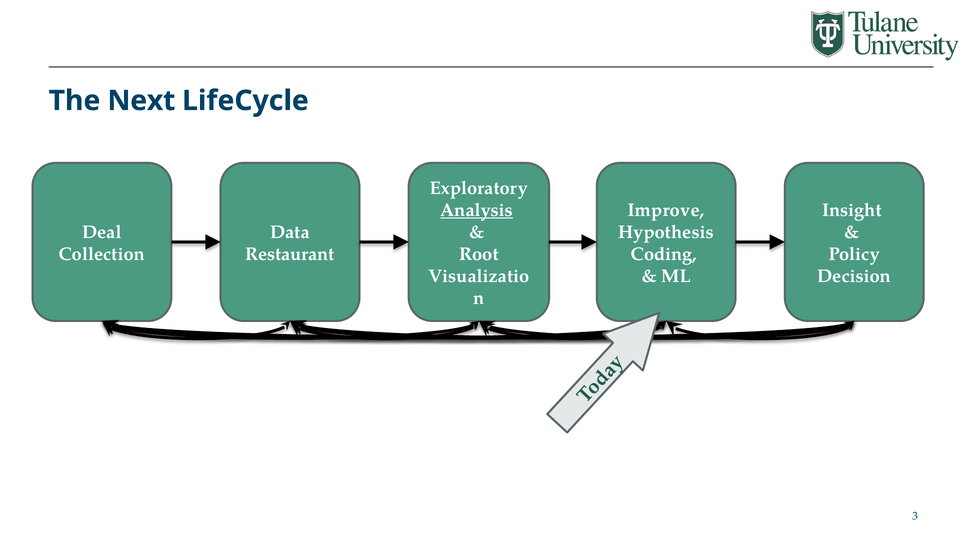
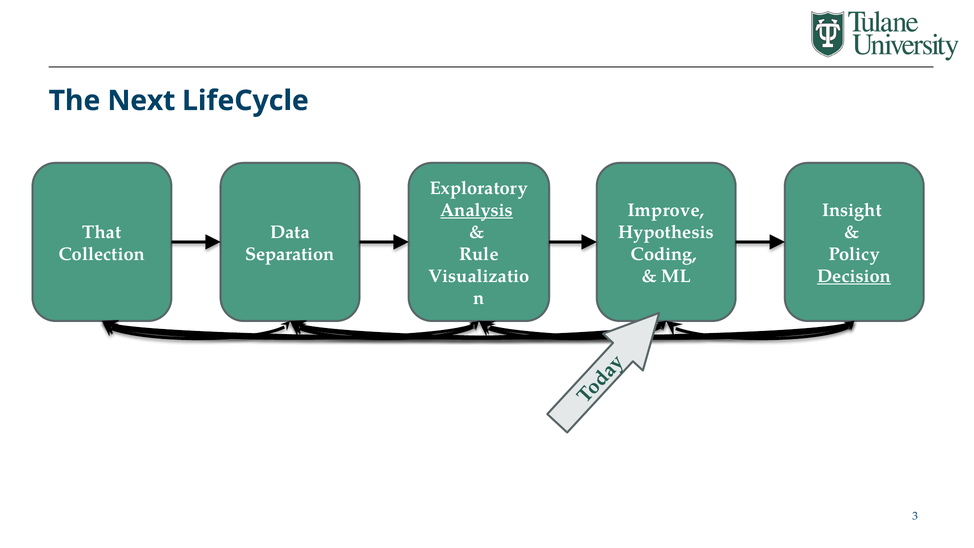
Deal: Deal -> That (102, 232)
Restaurant: Restaurant -> Separation (290, 254)
Root: Root -> Rule (479, 254)
Decision underline: none -> present (854, 276)
